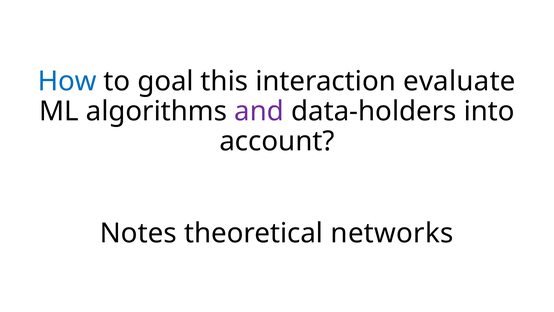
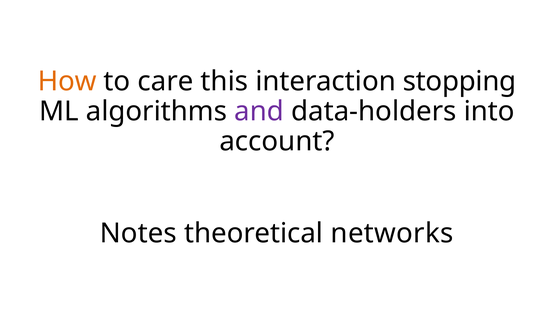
How colour: blue -> orange (67, 81)
goal: goal -> care (165, 81)
evaluate: evaluate -> stopping (460, 81)
